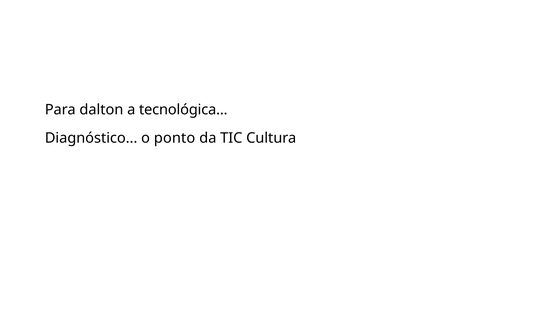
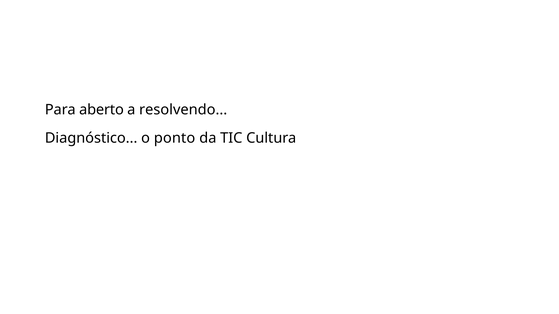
dalton: dalton -> aberto (101, 110)
tecnológica: tecnológica -> resolvendo (183, 110)
